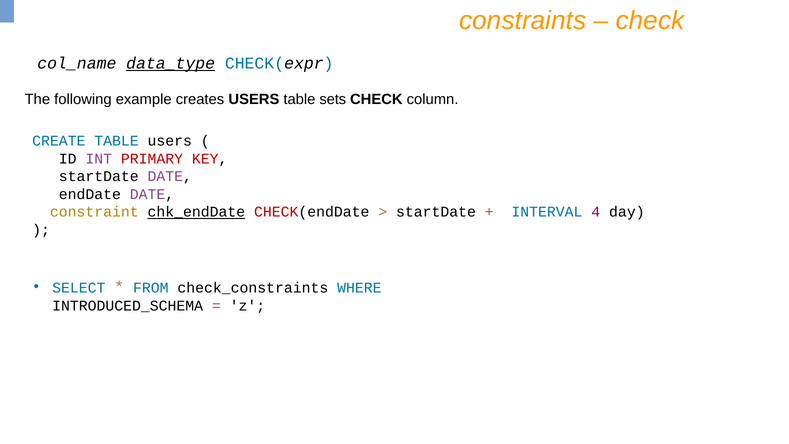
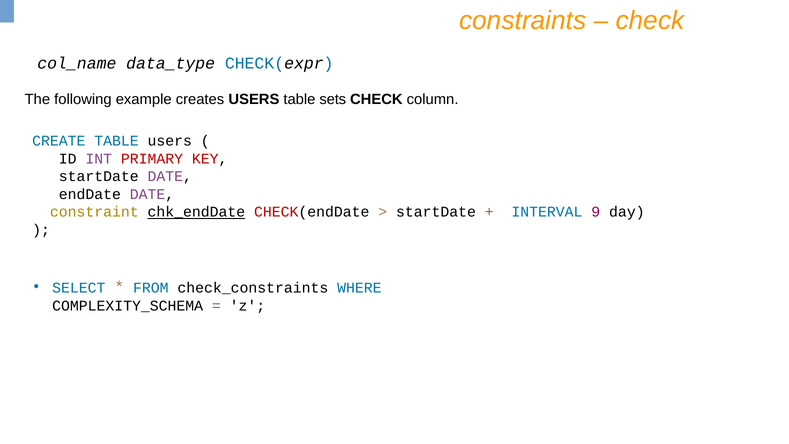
data_type underline: present -> none (171, 63)
4: 4 -> 9 (596, 212)
INTRODUCED_SCHEMA: INTRODUCED_SCHEMA -> COMPLEXITY_SCHEMA (128, 306)
